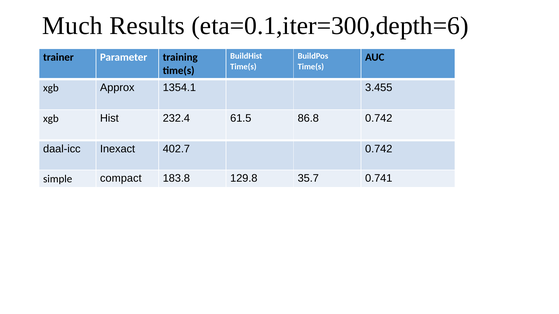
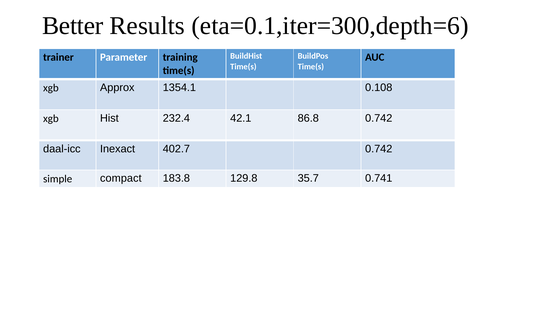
Much: Much -> Better (73, 26)
3.455: 3.455 -> 0.108 (379, 88)
61.5: 61.5 -> 42.1 (241, 118)
